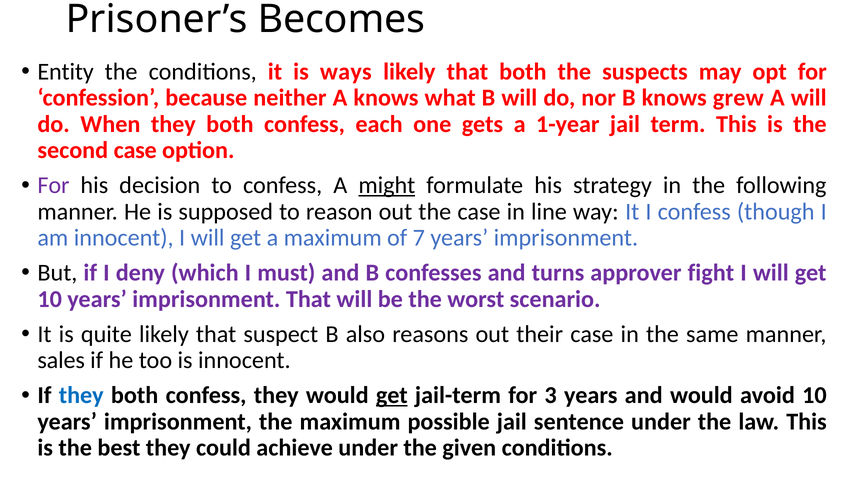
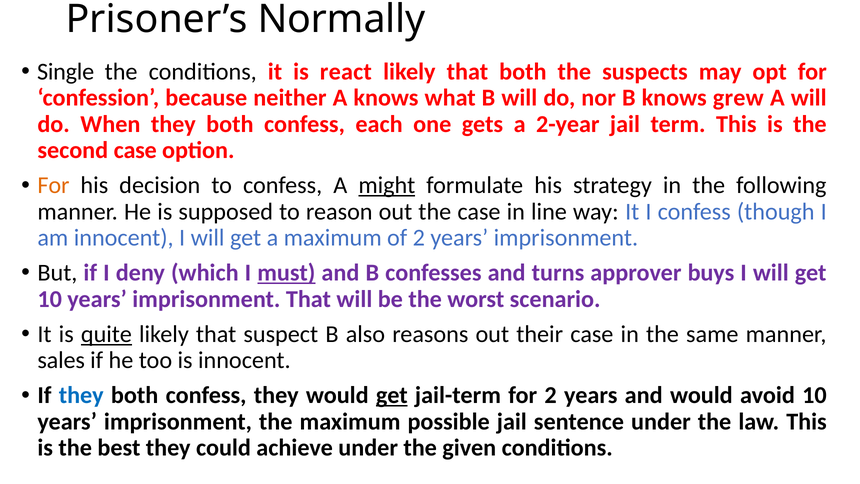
Becomes: Becomes -> Normally (341, 19)
Entity: Entity -> Single (66, 72)
ways: ways -> react (346, 72)
1-year: 1-year -> 2-year (568, 124)
For colour: purple -> orange (53, 185)
of 7: 7 -> 2 (419, 238)
must underline: none -> present (286, 273)
fight: fight -> buys (711, 273)
quite underline: none -> present (106, 334)
for 3: 3 -> 2 (551, 395)
